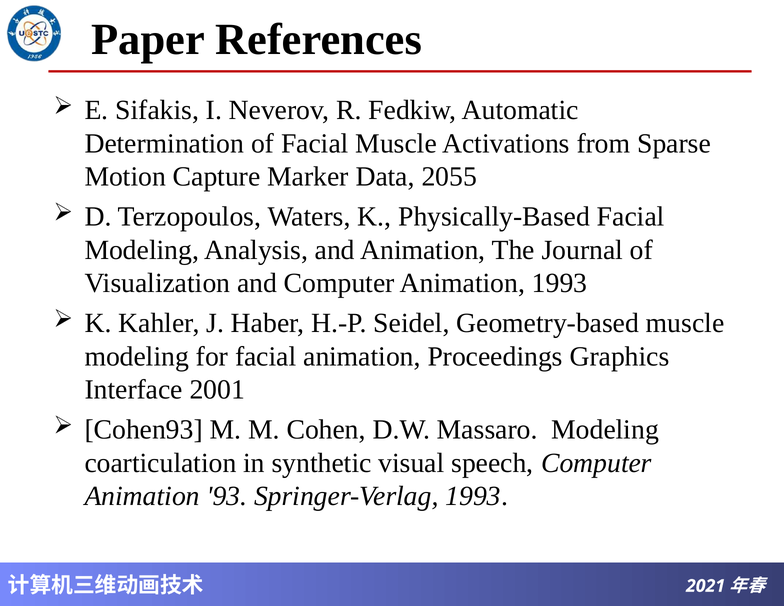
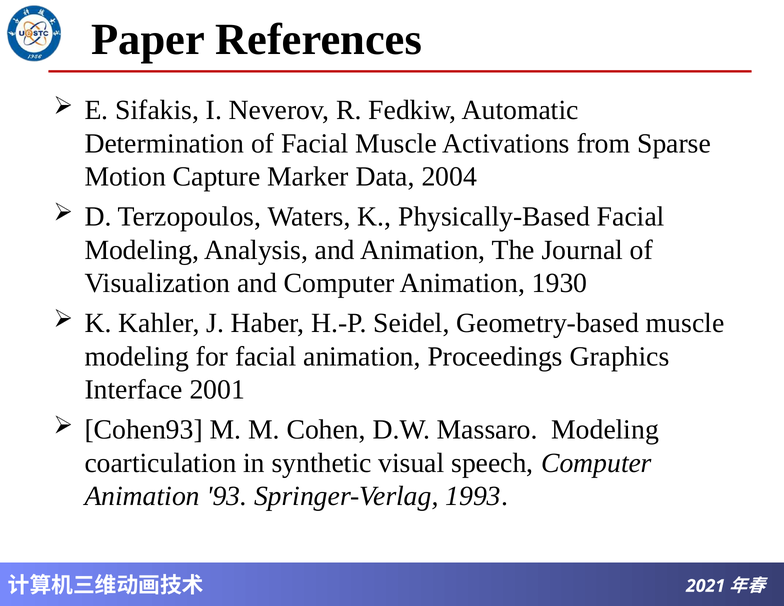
2055: 2055 -> 2004 (449, 177)
Animation 1993: 1993 -> 1930 (560, 283)
